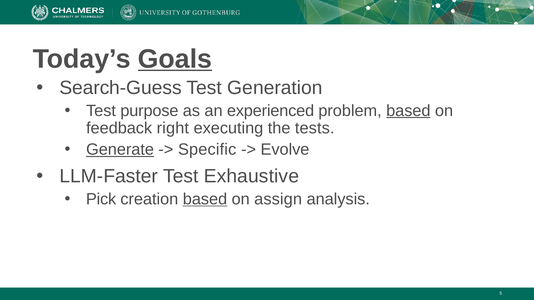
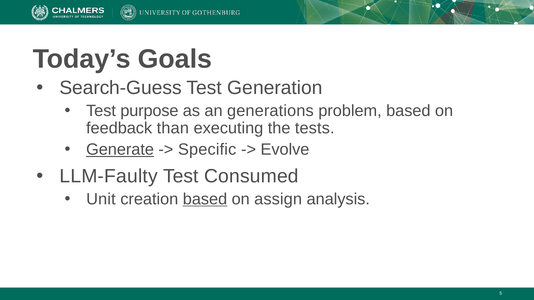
Goals underline: present -> none (175, 59)
experienced: experienced -> generations (270, 111)
based underline: present -> none (408, 111)
right: right -> than (173, 128)
LLM-Faster: LLM-Faster -> LLM-Faulty (109, 176)
Exhaustive: Exhaustive -> Consumed (251, 176)
Pick: Pick -> Unit (101, 199)
